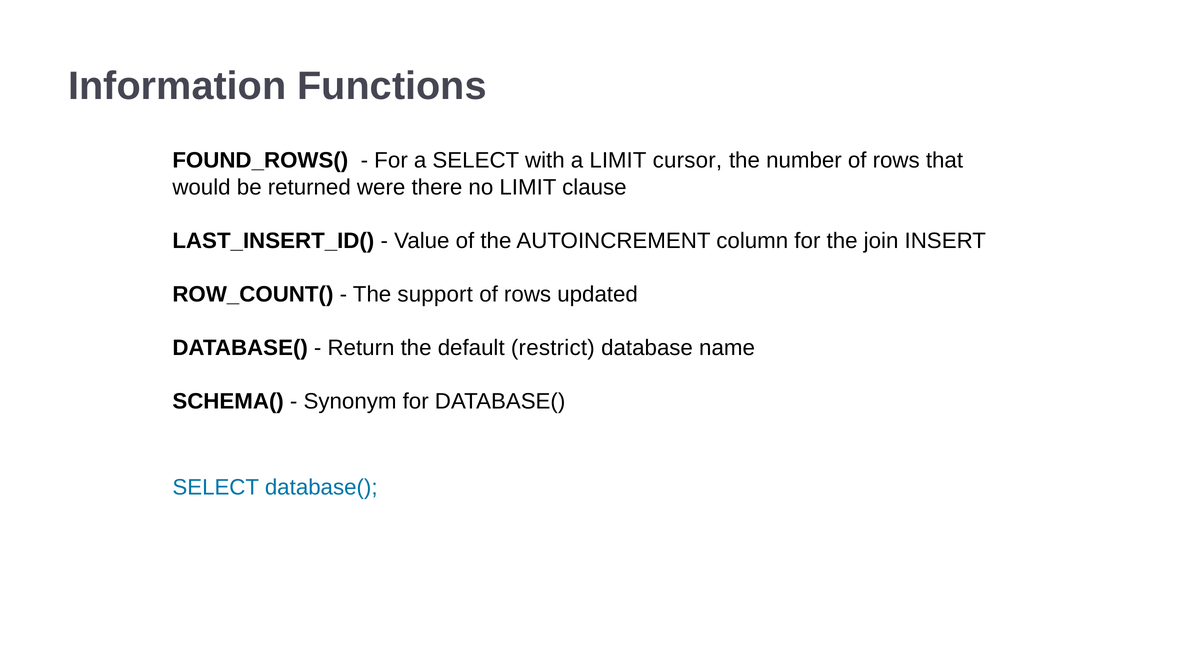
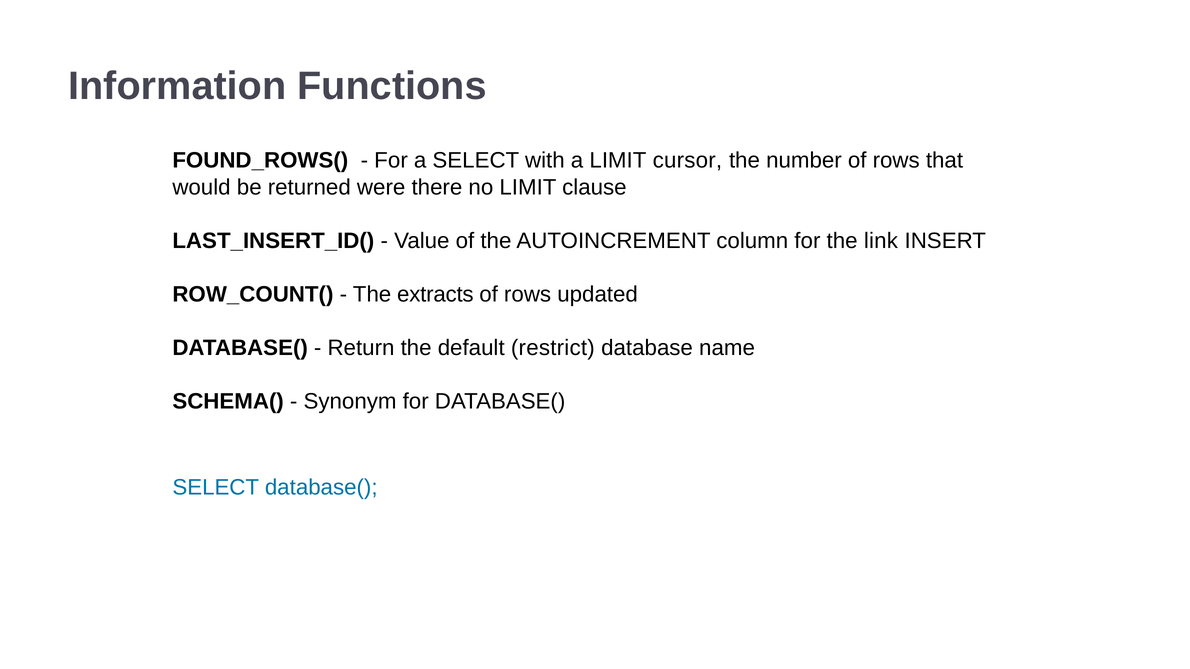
join: join -> link (881, 241)
support: support -> extracts (435, 295)
